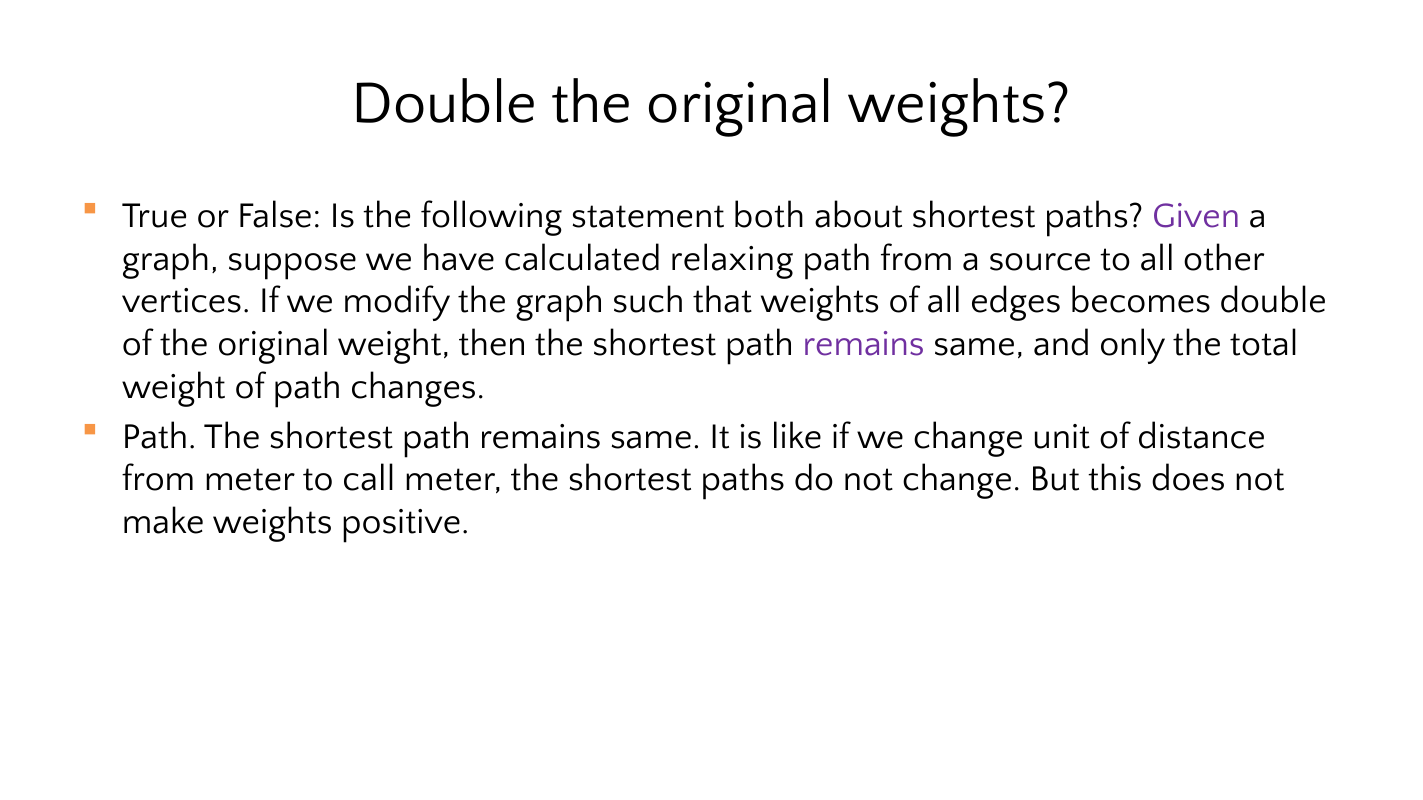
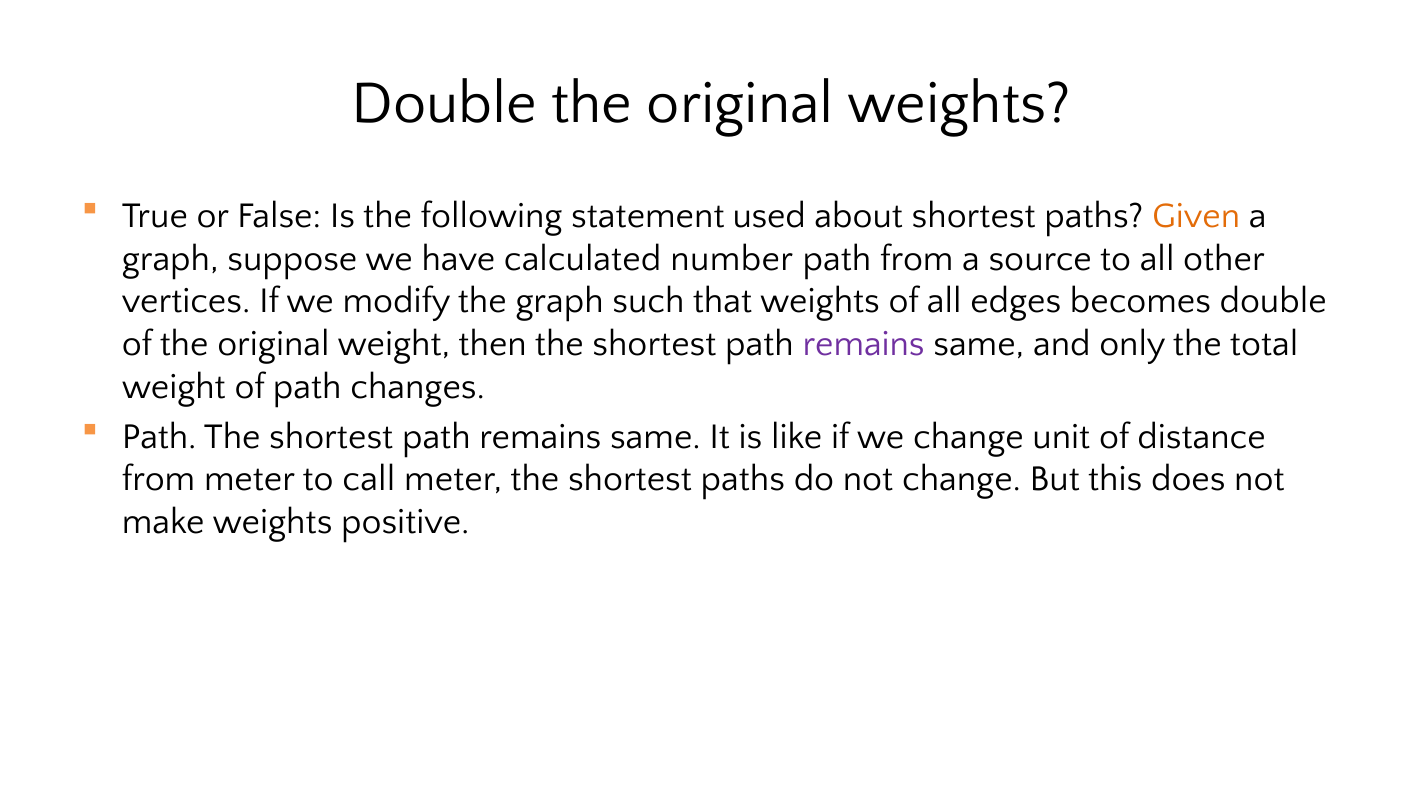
both: both -> used (769, 216)
Given colour: purple -> orange (1196, 216)
relaxing: relaxing -> number (732, 259)
